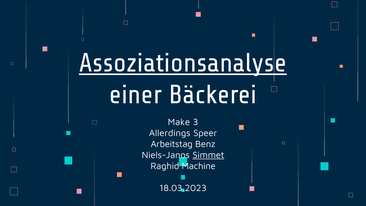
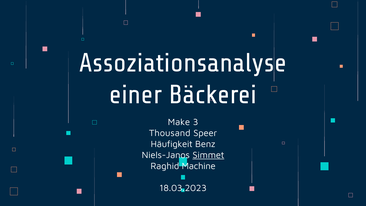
Assoziationsanalyse underline: present -> none (183, 63)
Allerdings: Allerdings -> Thousand (170, 133)
Arbeitstag: Arbeitstag -> Häufigkeit (172, 144)
